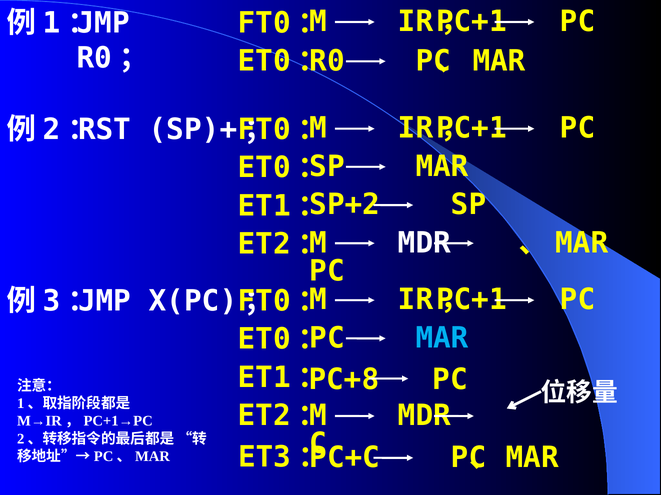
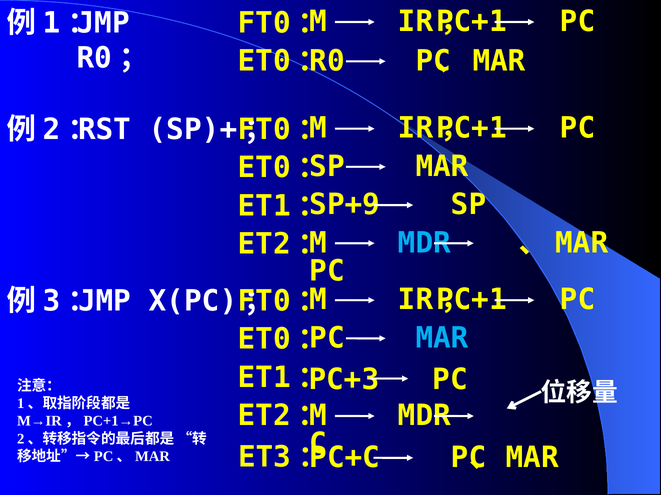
SP+2: SP+2 -> SP+9 (345, 205)
MDR colour: white -> light blue (424, 243)
PC+8: PC+8 -> PC+3 (344, 380)
